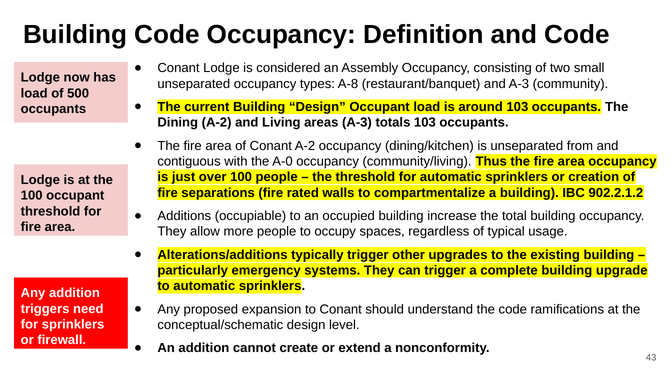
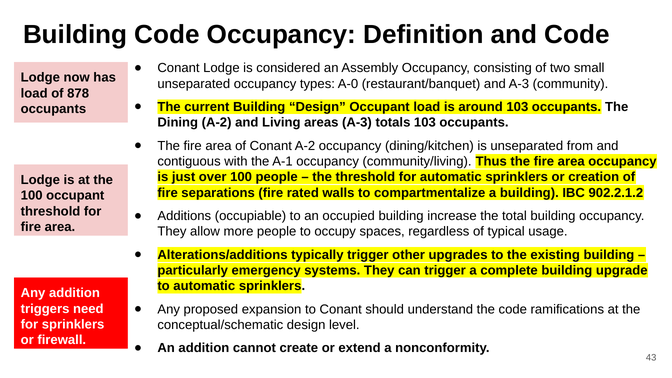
A-8: A-8 -> A-0 (348, 84)
500: 500 -> 878 (78, 93)
A-0: A-0 -> A-1 (282, 161)
